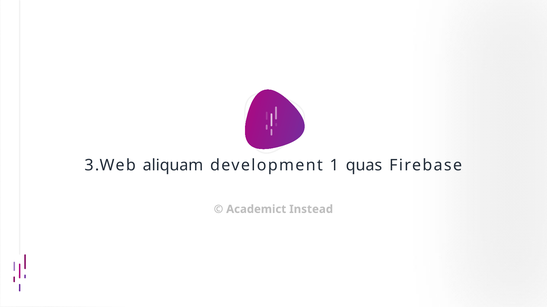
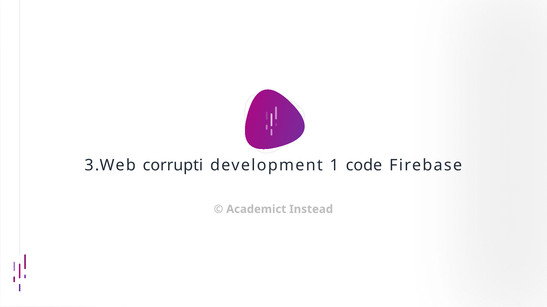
aliquam: aliquam -> corrupti (173, 166)
quas: quas -> code (364, 166)
